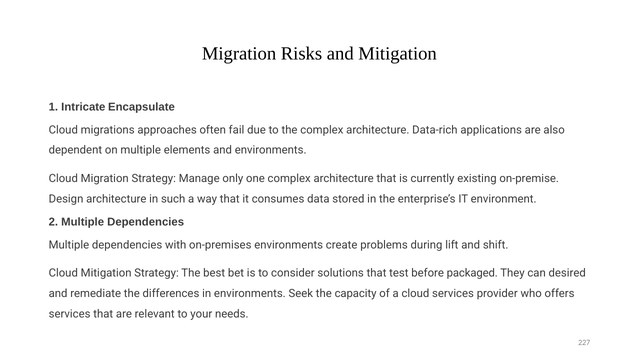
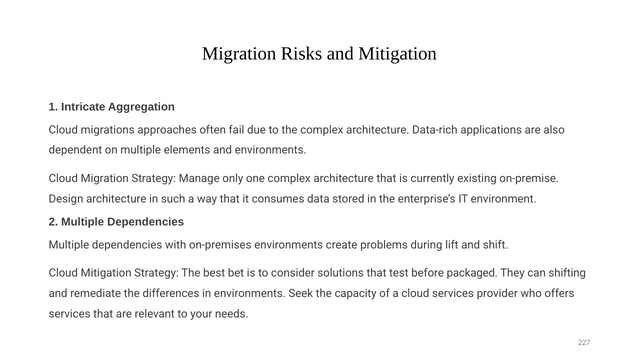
Encapsulate: Encapsulate -> Aggregation (141, 107)
desired: desired -> shifting (567, 273)
